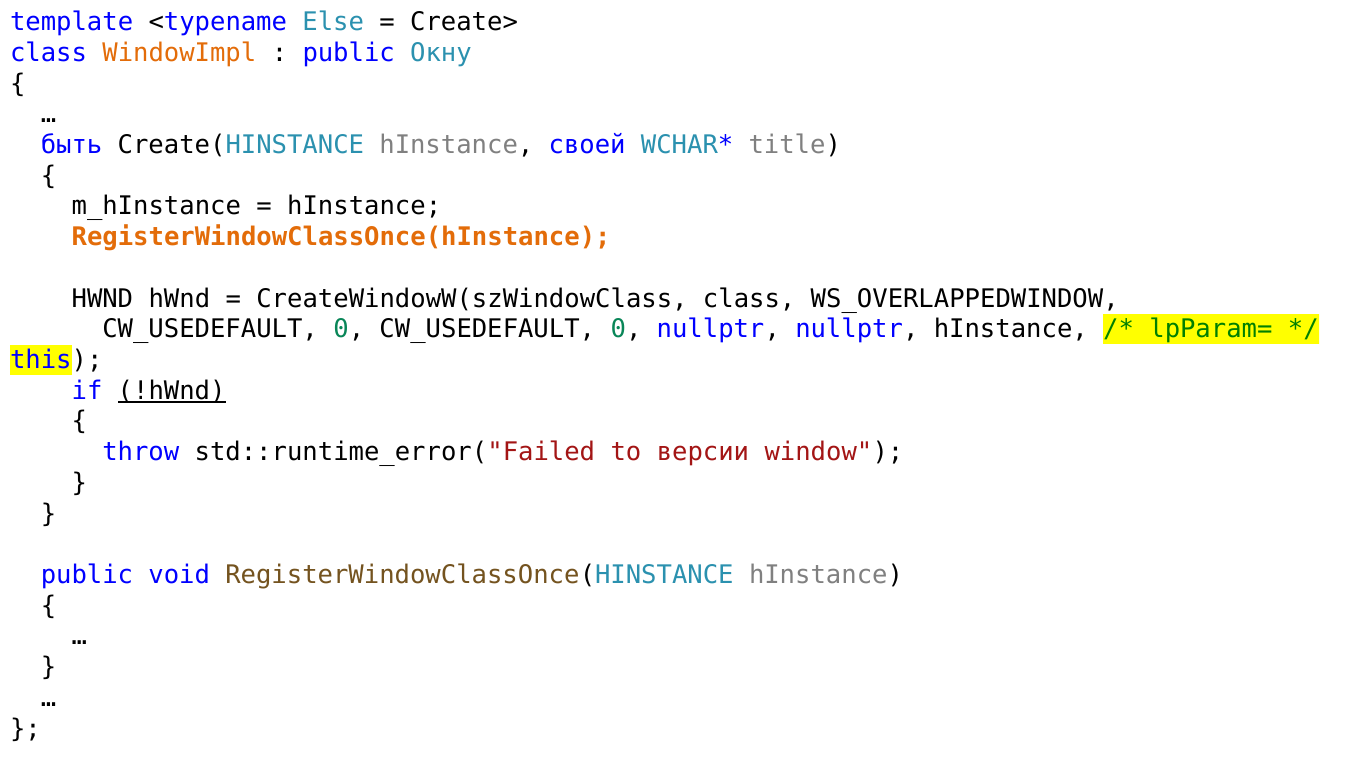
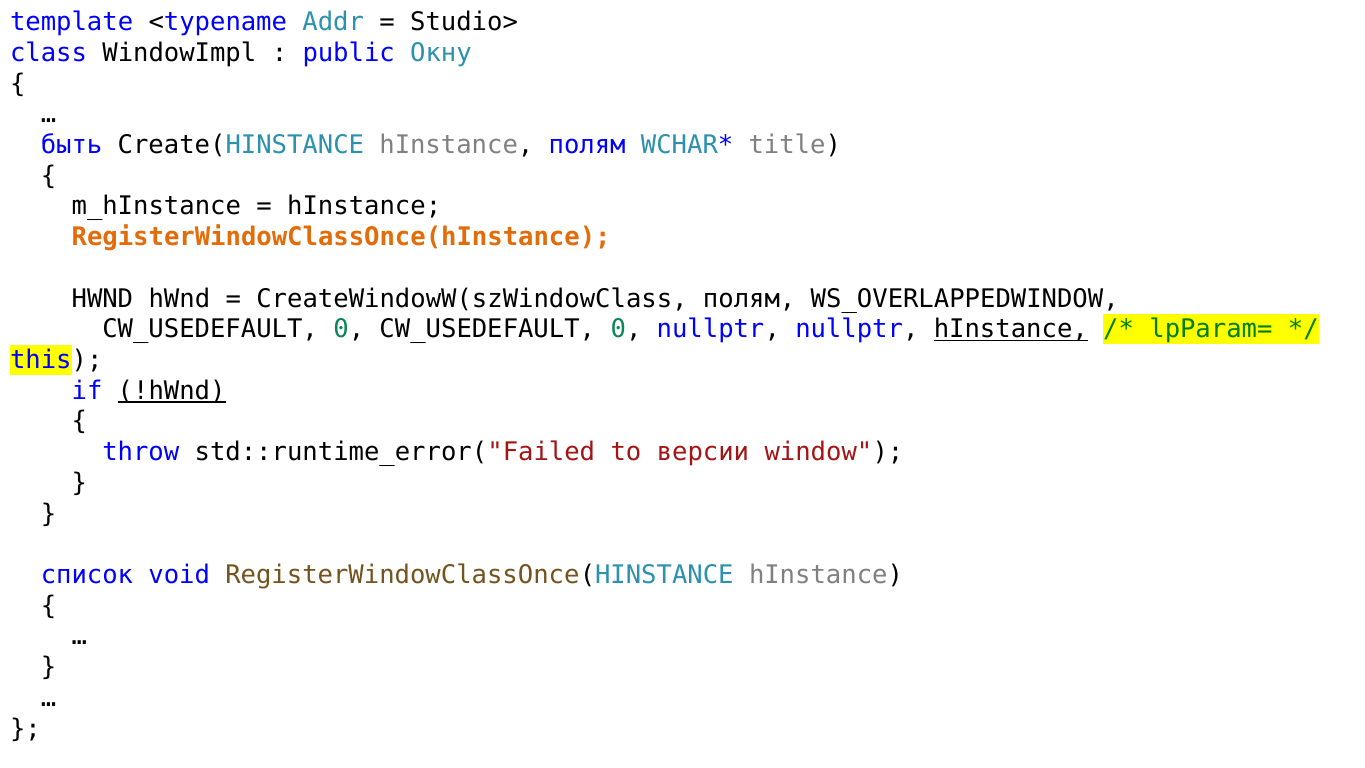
Else: Else -> Addr (333, 22)
Create>: Create> -> Studio> (464, 22)
WindowImpl colour: orange -> black (179, 53)
hInstance своей: своей -> полям (587, 145)
CreateWindowW(szWindowClass class: class -> полям (749, 299)
hInstance underline: none -> present (1011, 329)
public: public -> список (87, 575)
